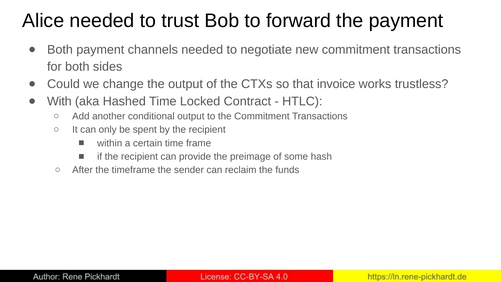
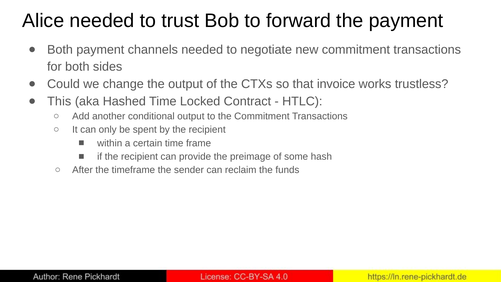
With: With -> This (59, 101)
